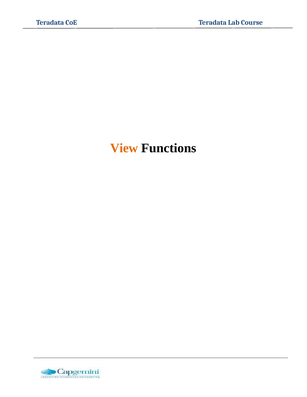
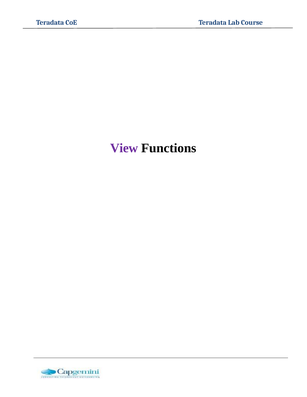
View colour: orange -> purple (124, 148)
